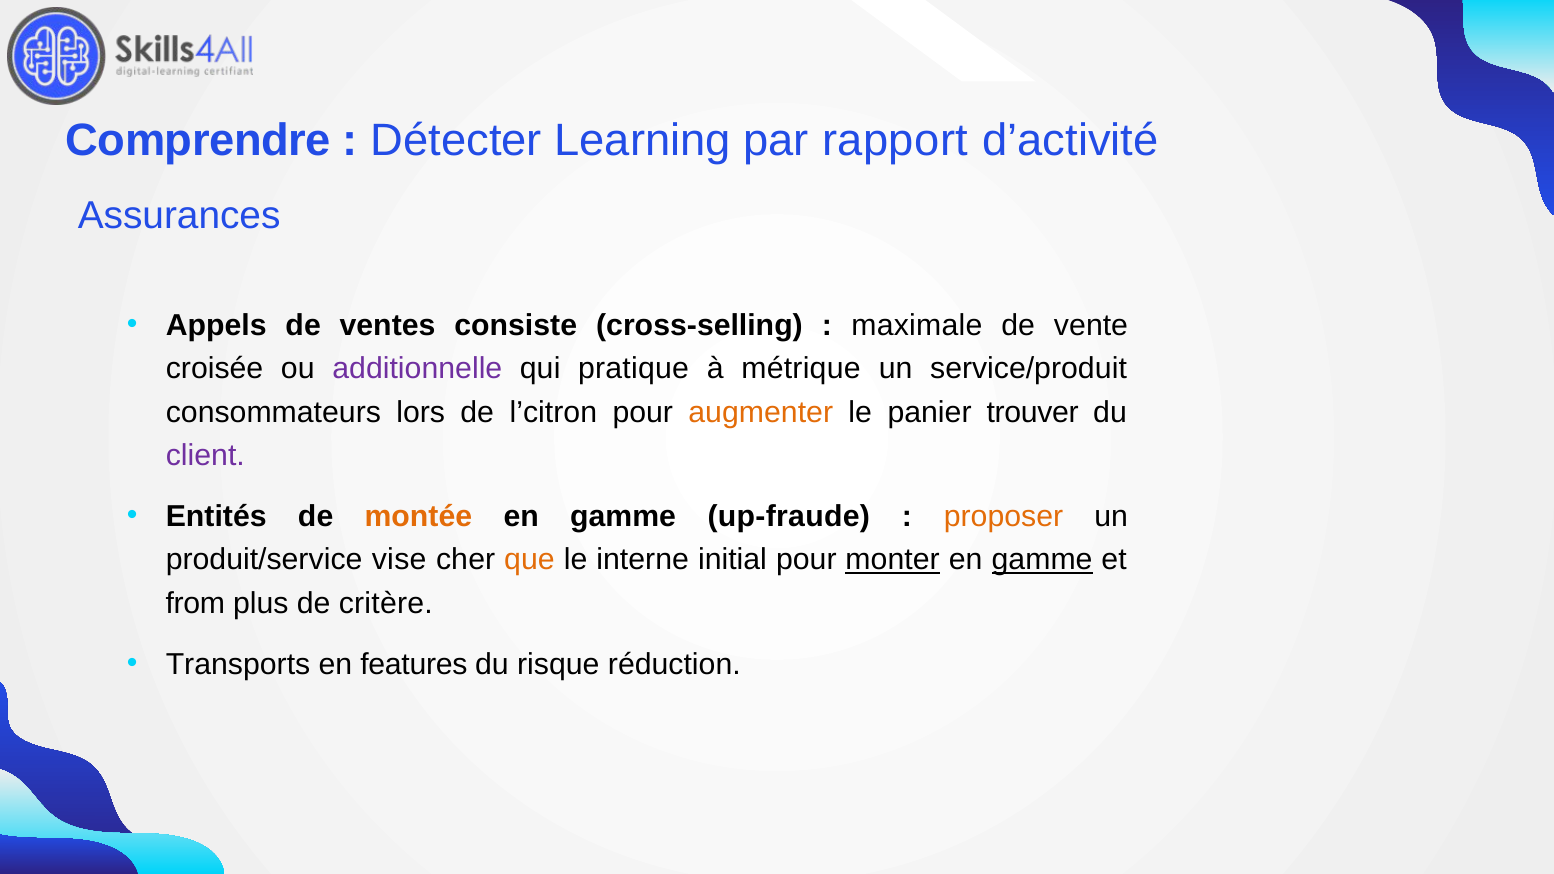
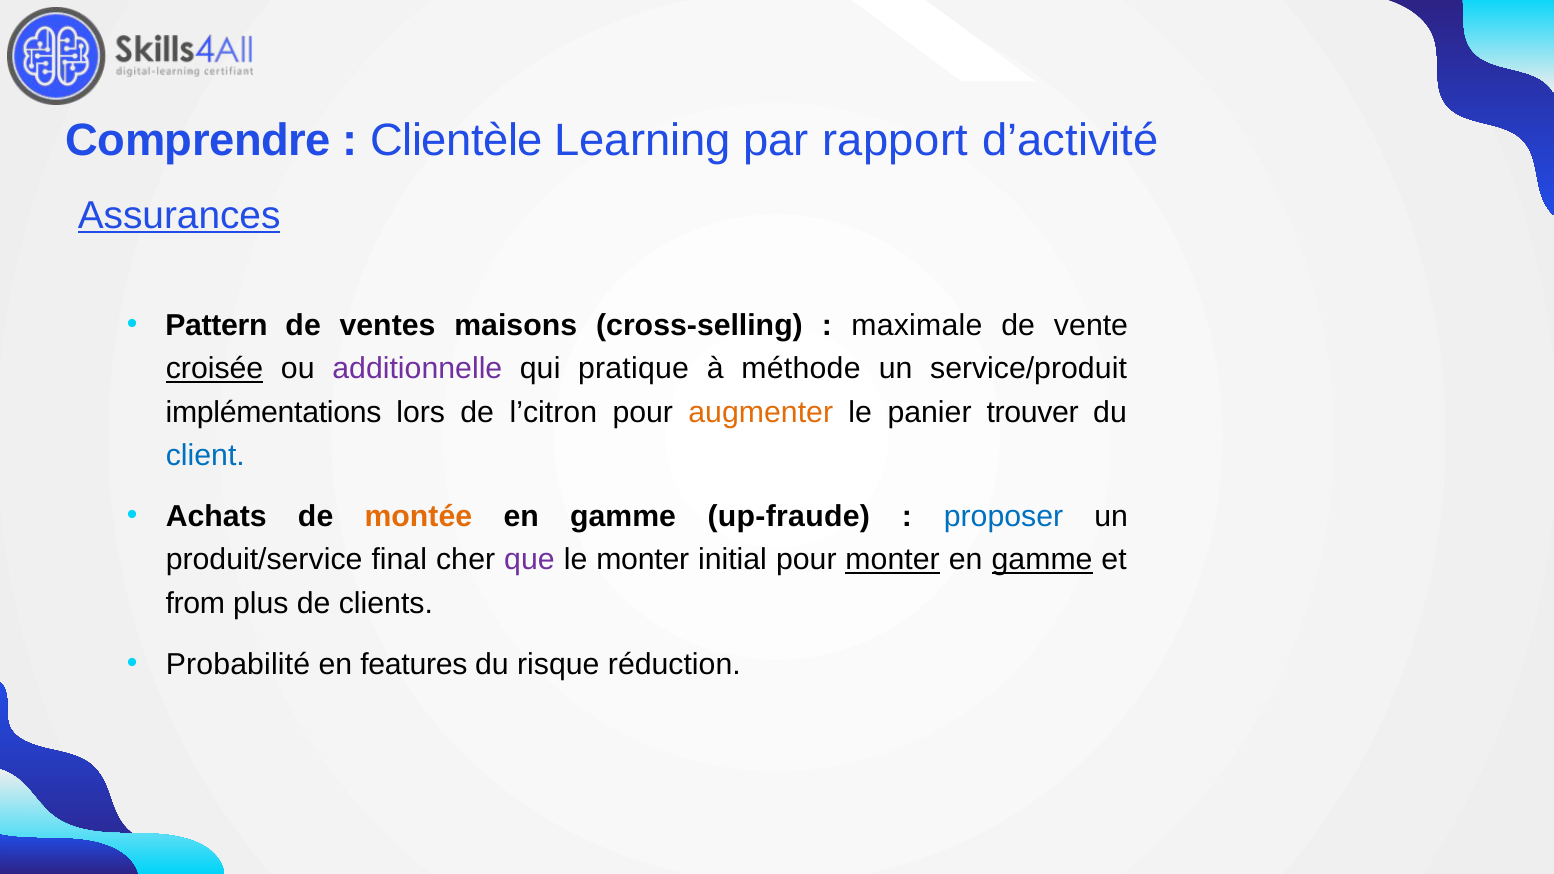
Détecter: Détecter -> Clientèle (457, 141)
Assurances underline: none -> present (179, 215)
Appels: Appels -> Pattern (216, 325)
consiste: consiste -> maisons (516, 325)
croisée underline: none -> present (215, 369)
métrique: métrique -> méthode (801, 369)
consommateurs: consommateurs -> implémentations (274, 412)
client colour: purple -> blue (205, 456)
Entités: Entités -> Achats (216, 516)
proposer colour: orange -> blue (1003, 516)
vise: vise -> final (399, 560)
que colour: orange -> purple (529, 560)
le interne: interne -> monter (643, 560)
critère: critère -> clients (386, 603)
Transports: Transports -> Probabilité (238, 664)
